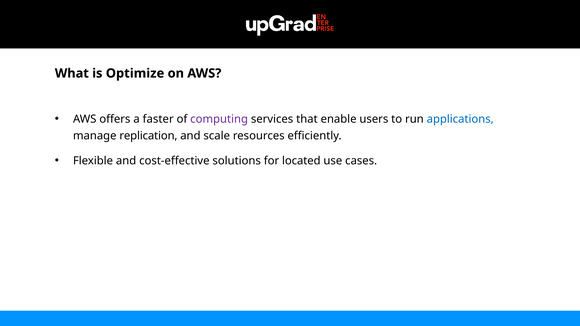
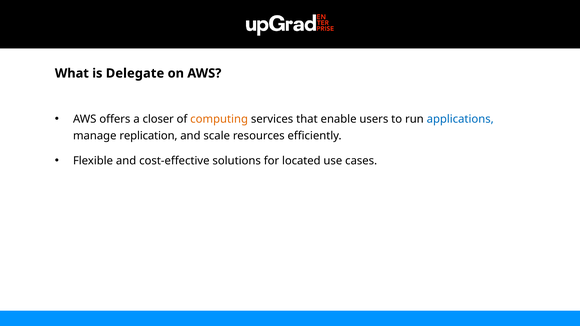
Optimize: Optimize -> Delegate (135, 73)
faster: faster -> closer (158, 119)
computing colour: purple -> orange (219, 119)
